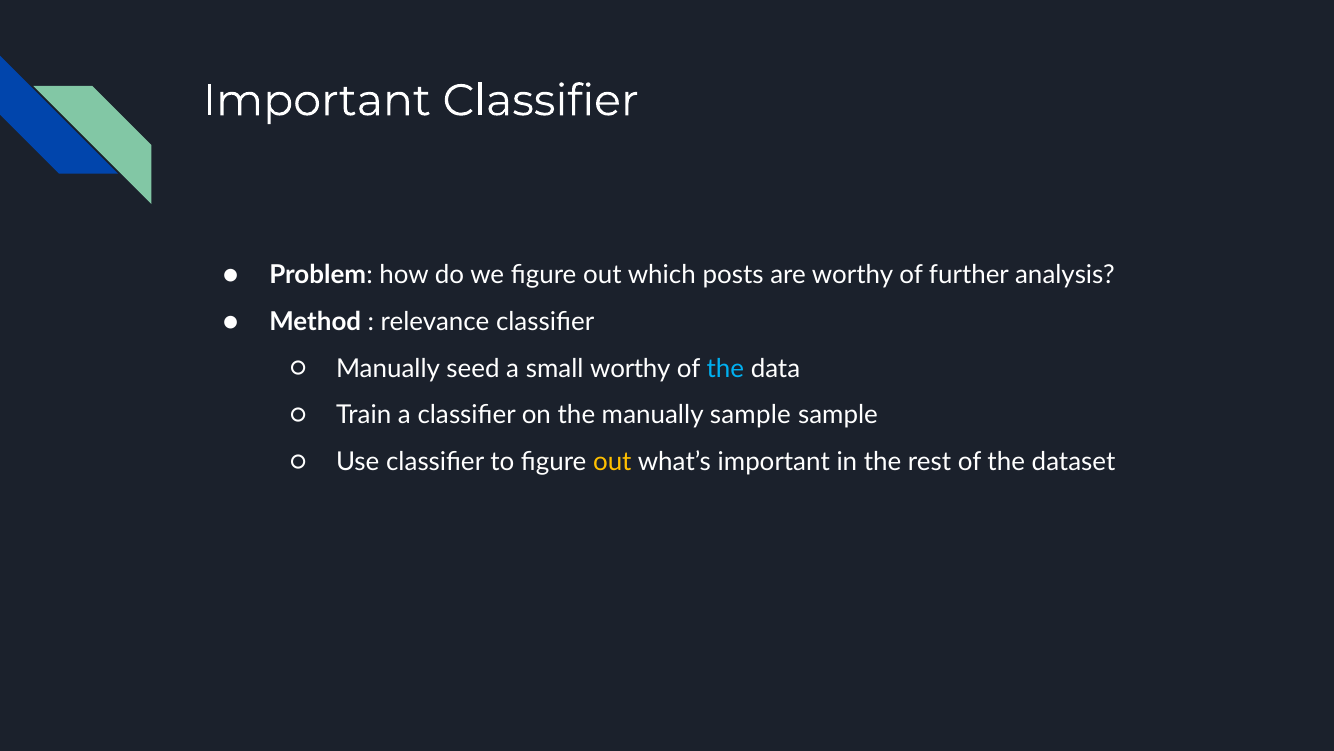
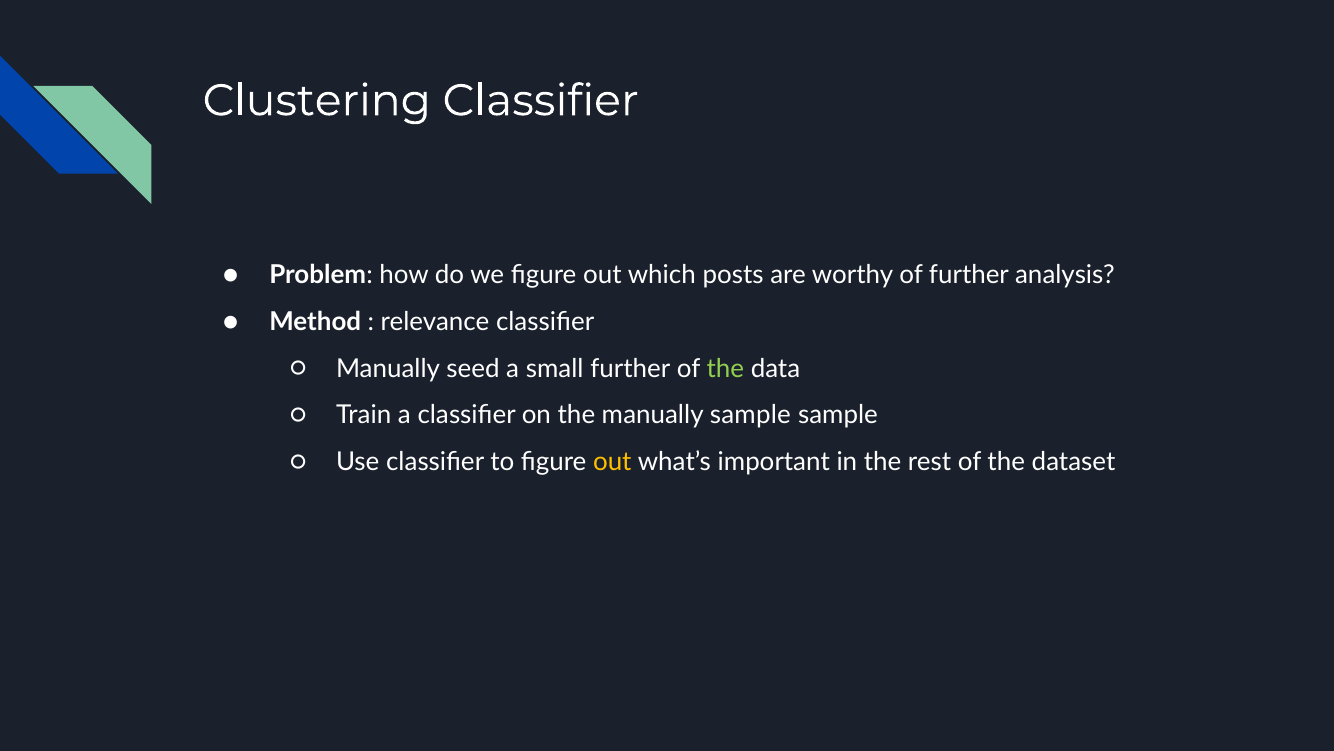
Important: Important -> Clustering (317, 101)
small worthy: worthy -> further (630, 368)
the colour: light blue -> light green (725, 368)
